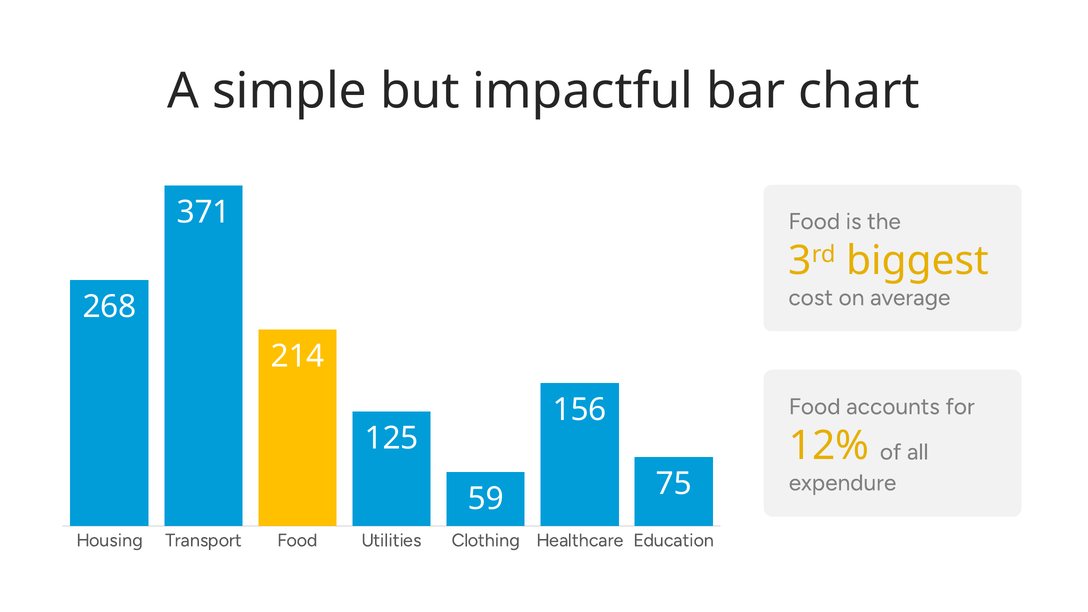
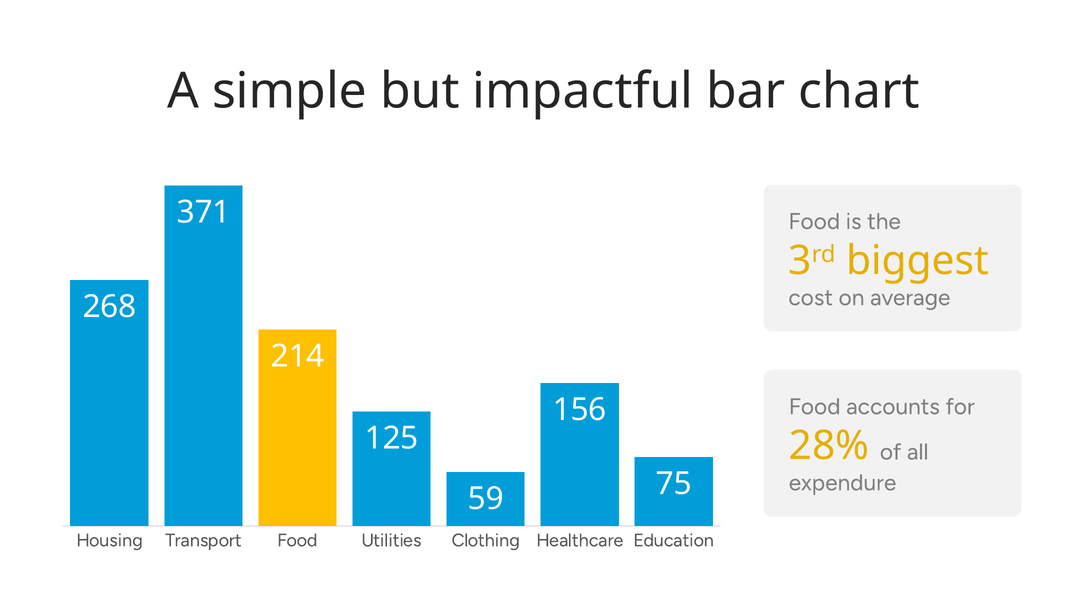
12%: 12% -> 28% (829, 446)
